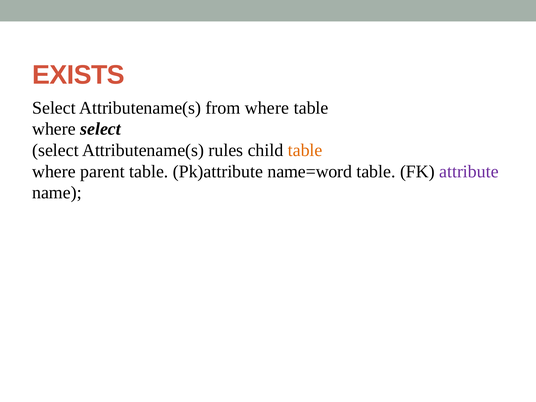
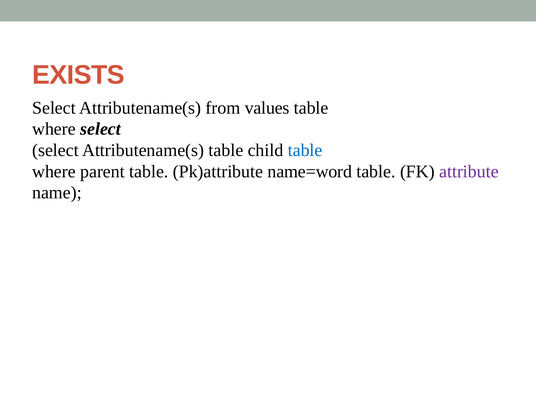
from where: where -> values (267, 108)
Attributename(s rules: rules -> table (226, 150)
table colour: orange -> blue (305, 150)
